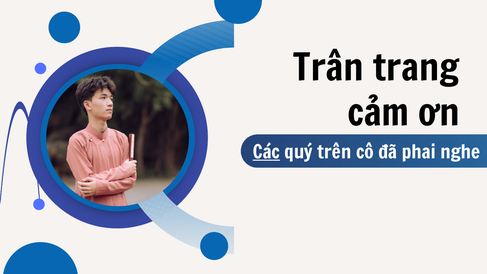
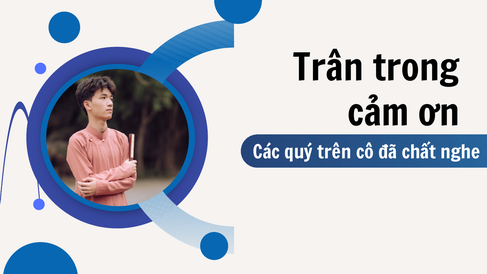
trang: trang -> trong (416, 68)
Các underline: present -> none (266, 152)
phai: phai -> chất (419, 152)
